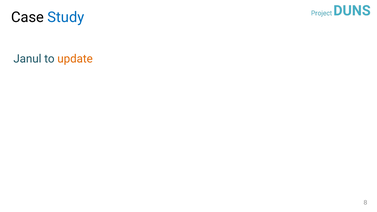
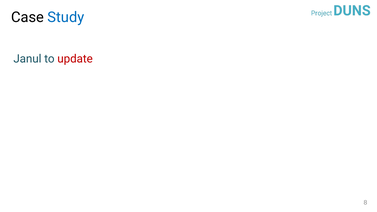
update colour: orange -> red (75, 59)
